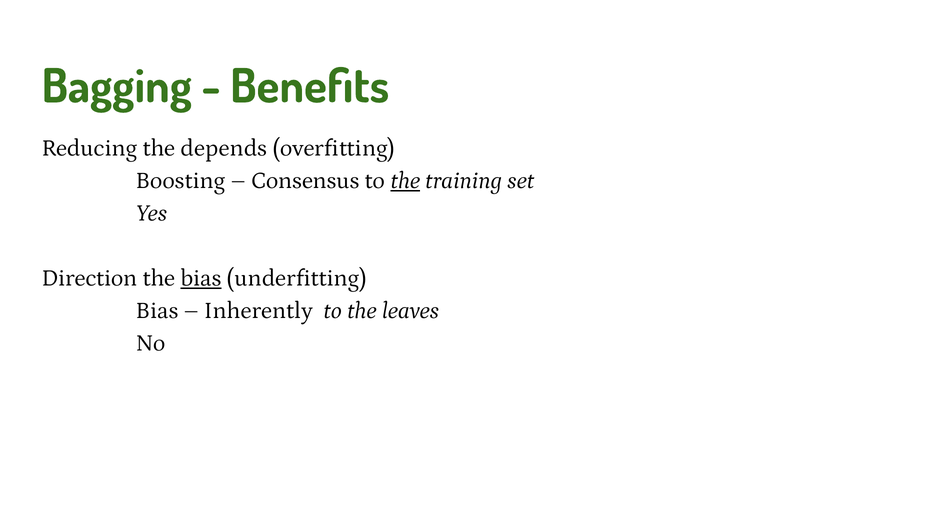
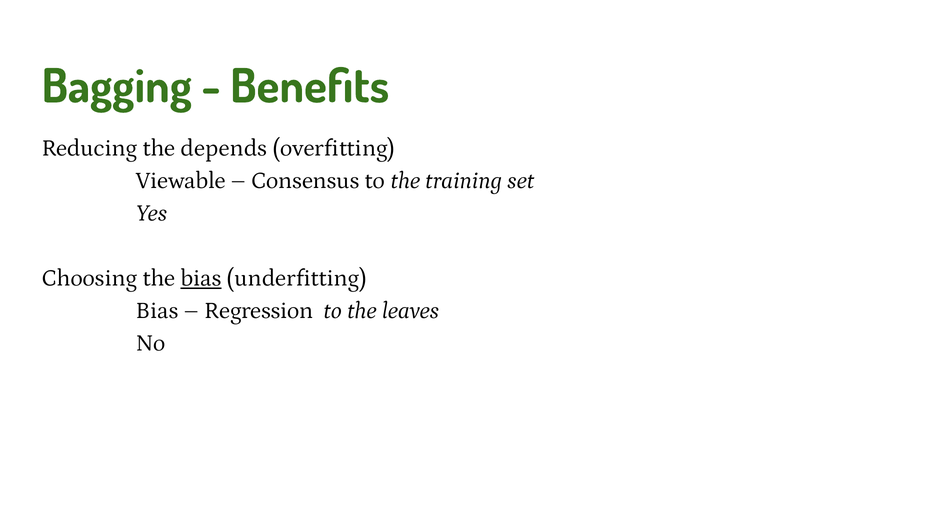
Boosting: Boosting -> Viewable (181, 181)
the underline: present -> none (405, 181)
Direction: Direction -> Choosing (89, 278)
Inherently: Inherently -> Regression (259, 311)
